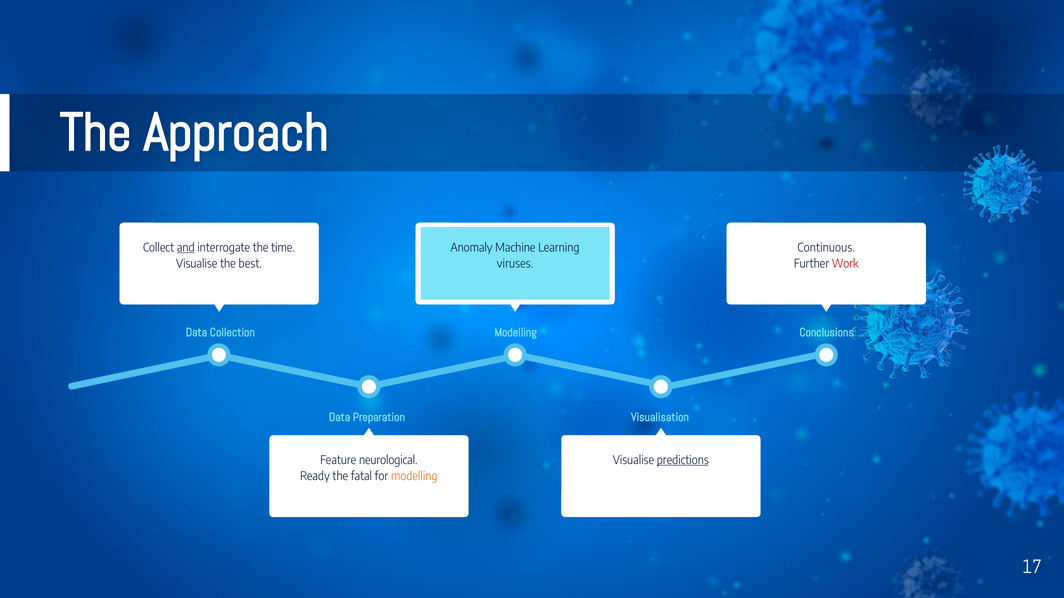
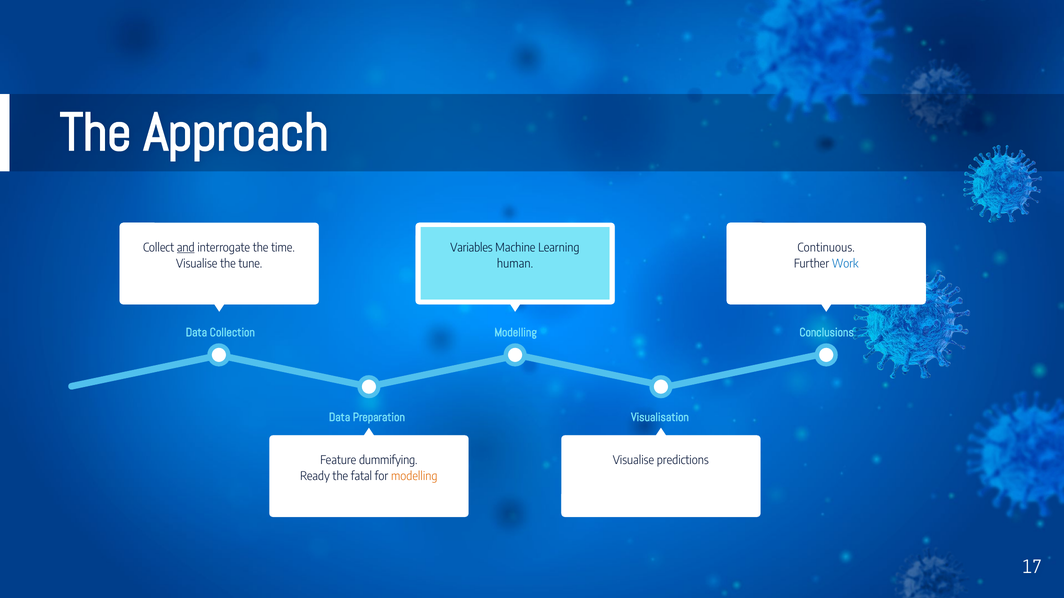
Anomaly: Anomaly -> Variables (471, 248)
best: best -> tune (250, 264)
viruses: viruses -> human (515, 264)
Work colour: red -> blue (845, 264)
neurological: neurological -> dummifying (388, 461)
predictions underline: present -> none (683, 461)
